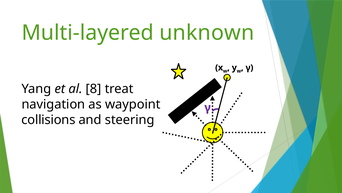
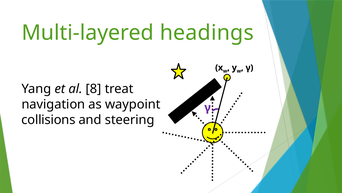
unknown: unknown -> headings (207, 33)
